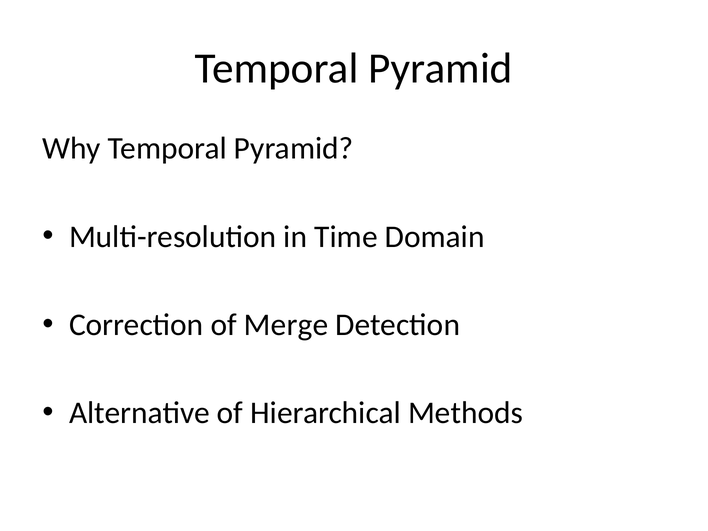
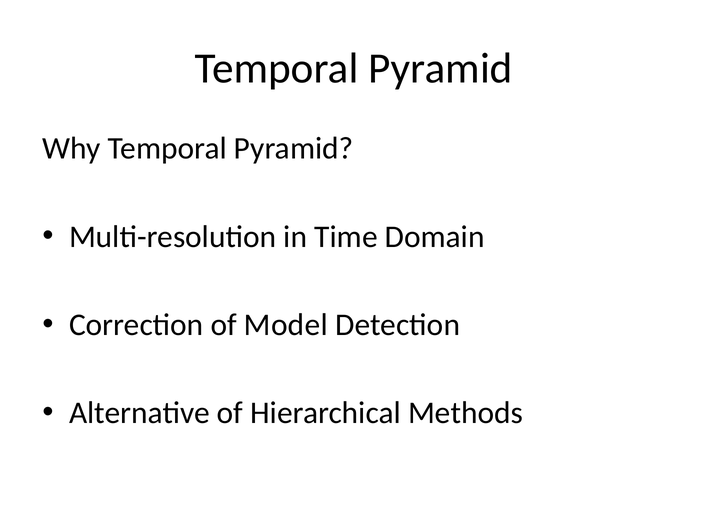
Merge: Merge -> Model (286, 325)
